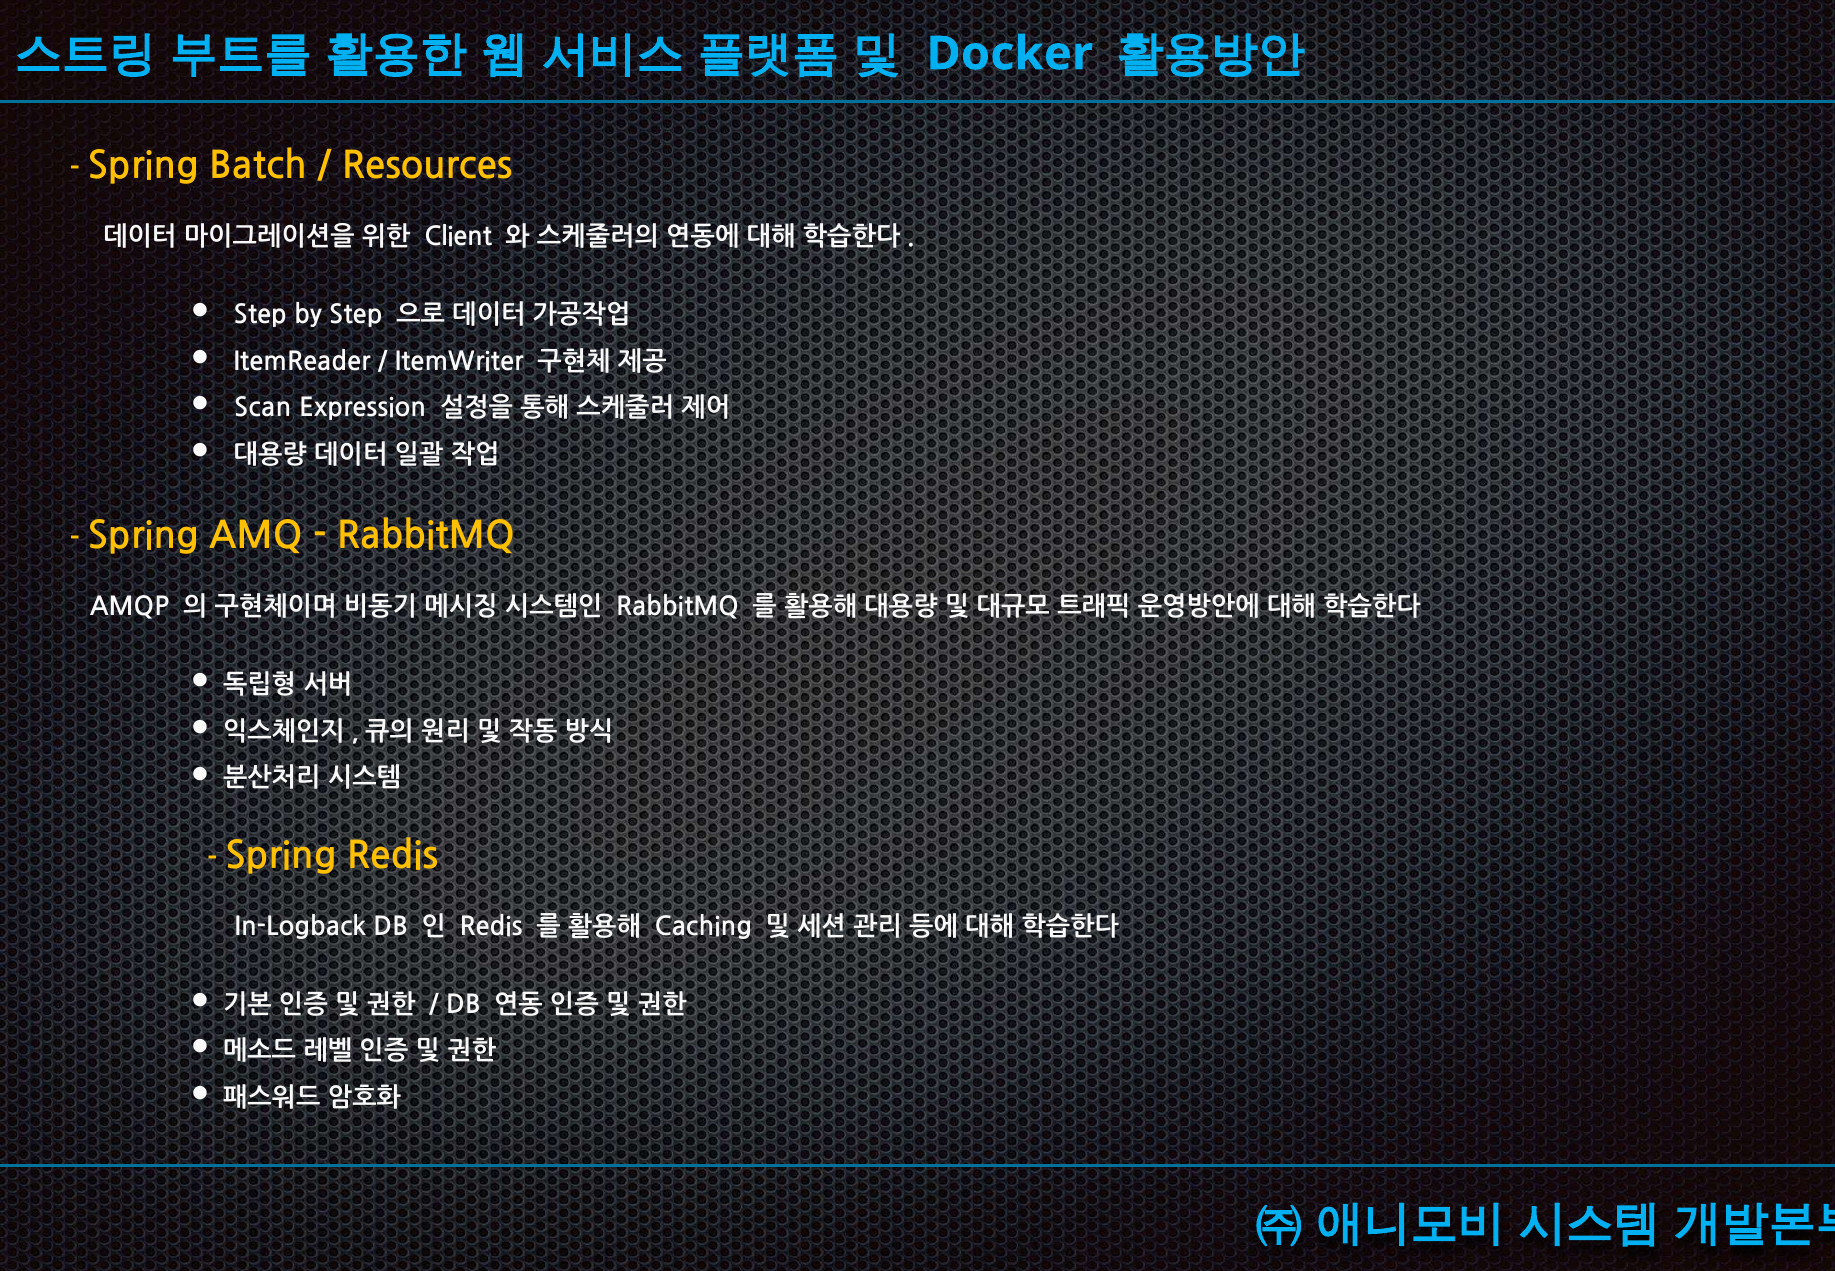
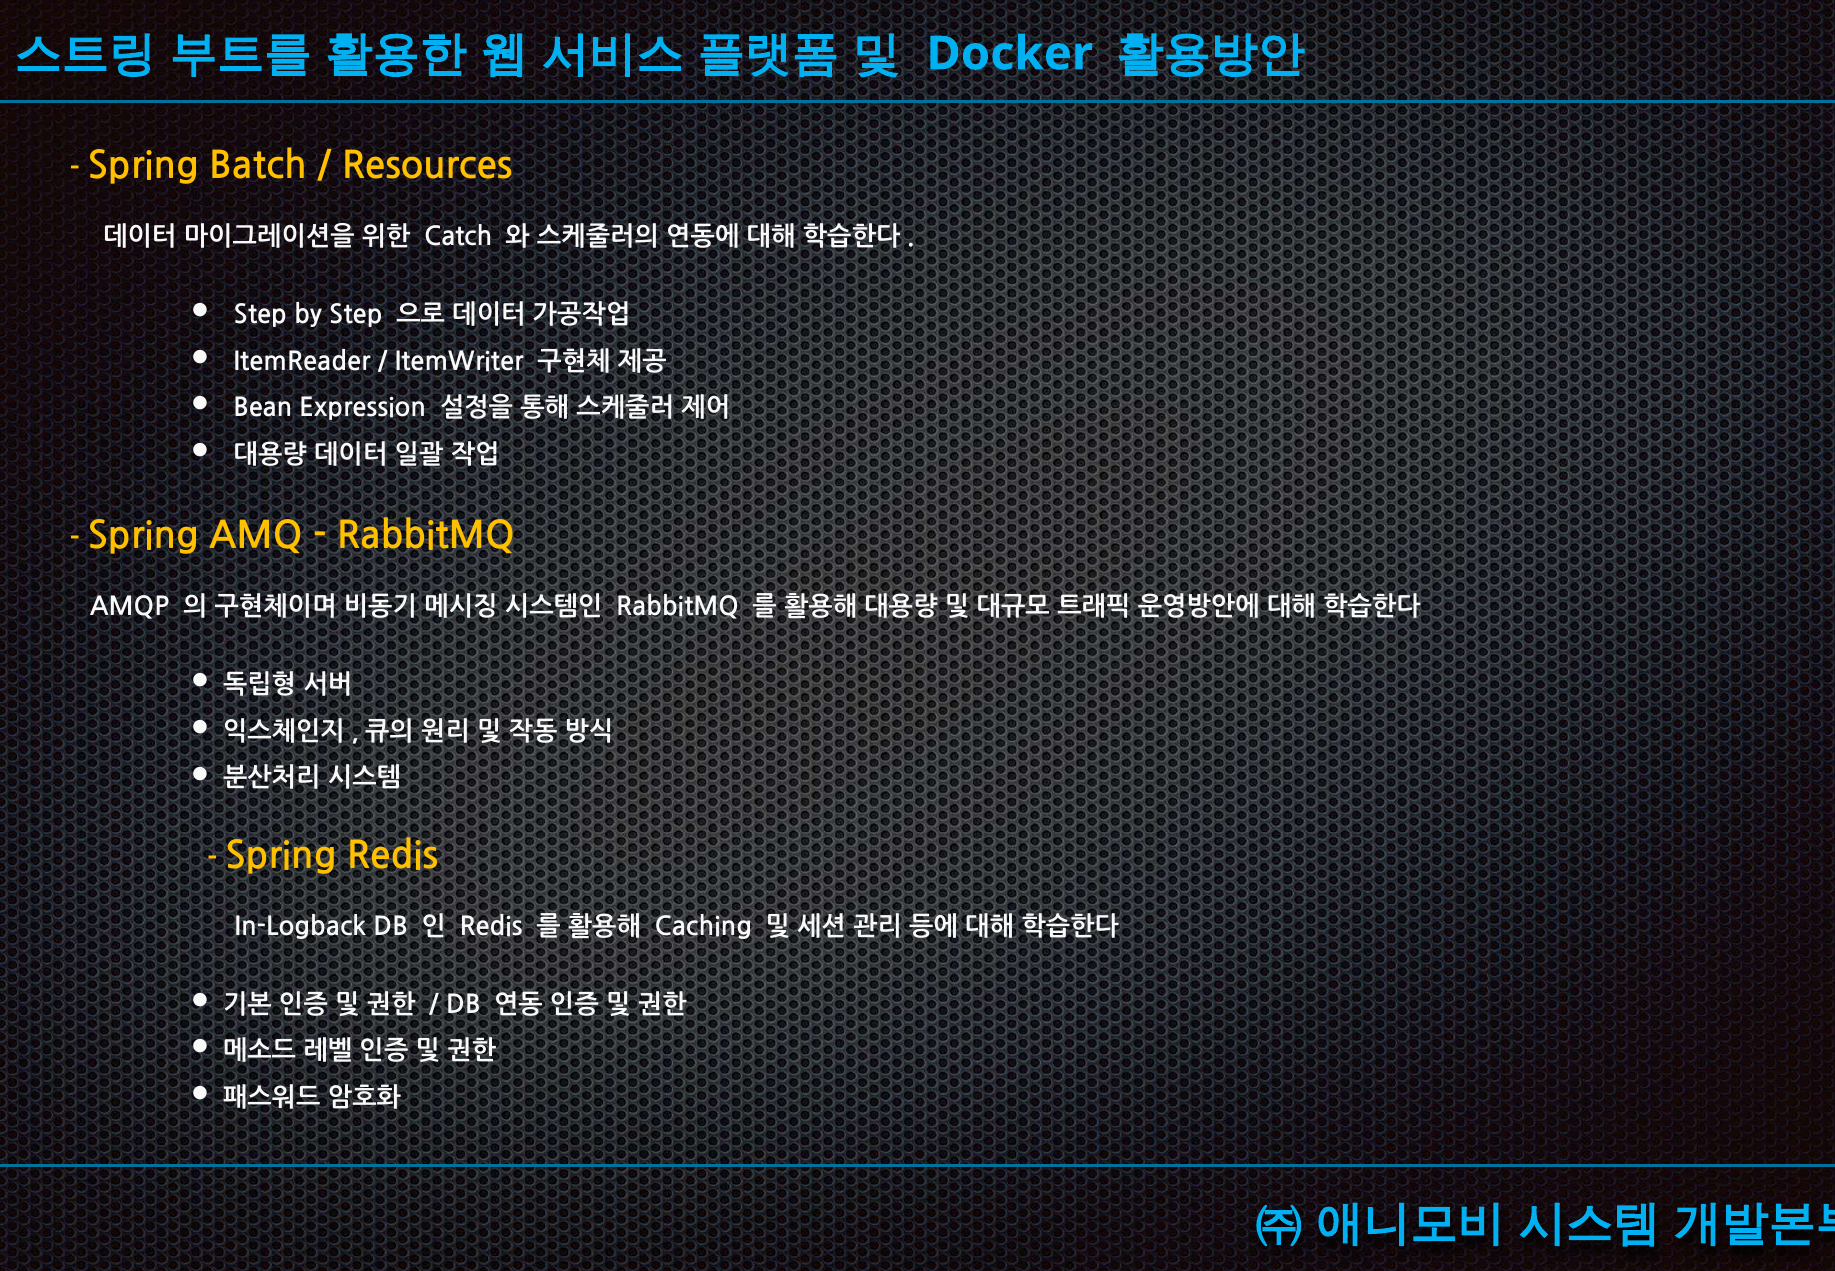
Client: Client -> Catch (458, 237)
Scan: Scan -> Bean (263, 408)
